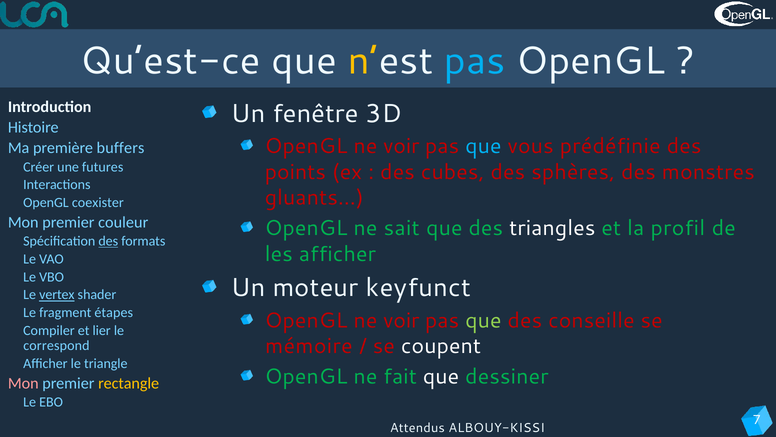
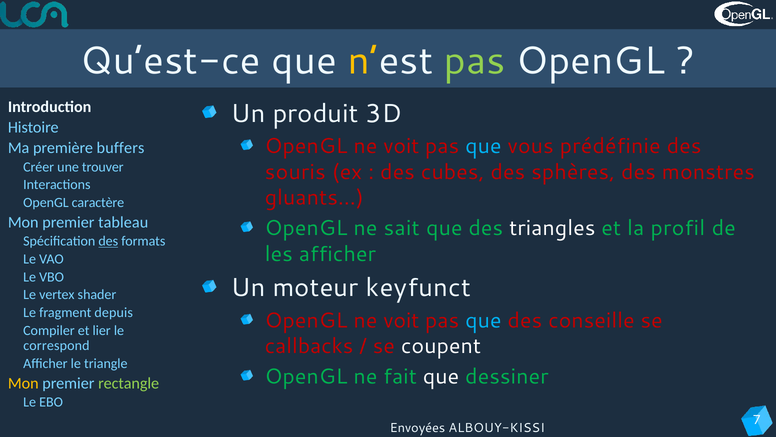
pas colour: light blue -> light green (475, 61)
fenêtre: fenêtre -> produit (316, 113)
voir: voir -> voit (401, 146)
futures: futures -> trouver (103, 167)
points: points -> souris (295, 172)
coexister: coexister -> caractère (98, 202)
couleur: couleur -> tableau (123, 222)
vertex underline: present -> none (57, 295)
étapes: étapes -> depuis (114, 312)
voir: voir -> voit (401, 320)
que colour: light green -> light blue (483, 320)
mémoire: mémoire -> callbacks (309, 346)
Mon colour: pink -> yellow (23, 383)
rectangle colour: yellow -> light green (129, 383)
Attendus: Attendus -> Envoyées (417, 428)
